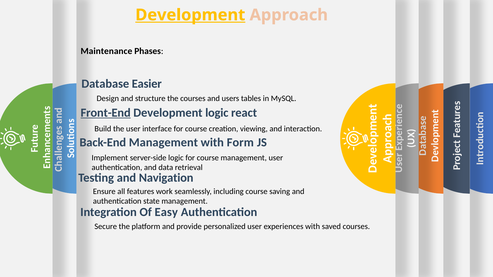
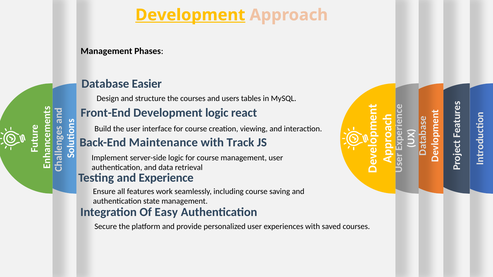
Maintenance: Maintenance -> Management (106, 51)
Front-End underline: present -> none (106, 113)
Back-End Management: Management -> Maintenance (163, 143)
Form: Form -> Track (240, 143)
Navigation: Navigation -> Experience (166, 178)
